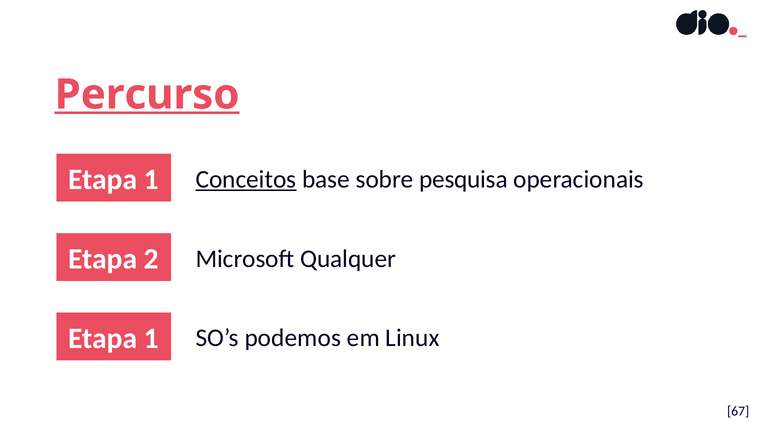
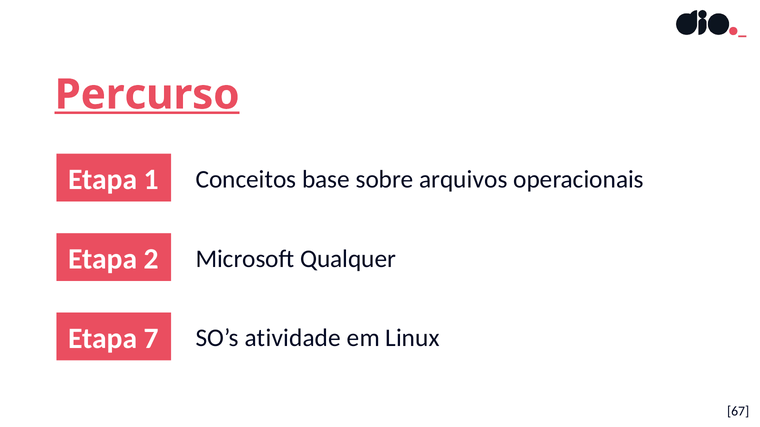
Conceitos underline: present -> none (246, 179)
pesquisa: pesquisa -> arquivos (463, 179)
1: 1 -> 7 (151, 339)
podemos: podemos -> atividade (293, 339)
